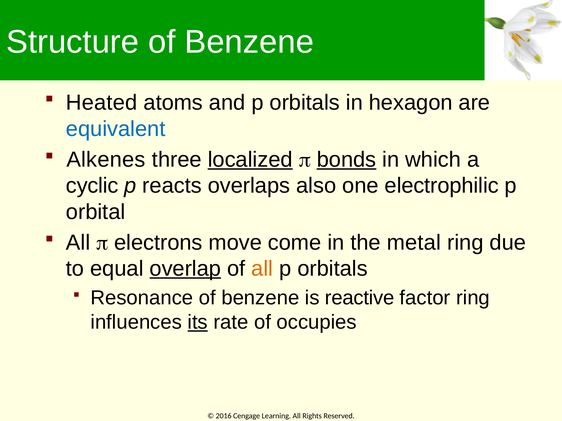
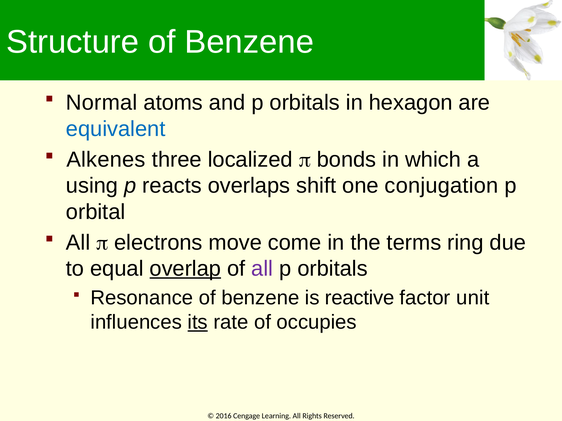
Heated: Heated -> Normal (102, 103)
localized underline: present -> none (250, 160)
bonds underline: present -> none (346, 160)
cyclic: cyclic -> using (92, 186)
also: also -> shift (316, 186)
electrophilic: electrophilic -> conjugation (442, 186)
metal: metal -> terms (414, 243)
all colour: orange -> purple (262, 269)
factor ring: ring -> unit (473, 298)
